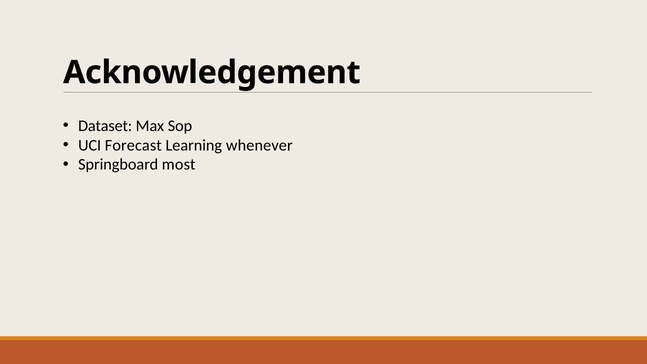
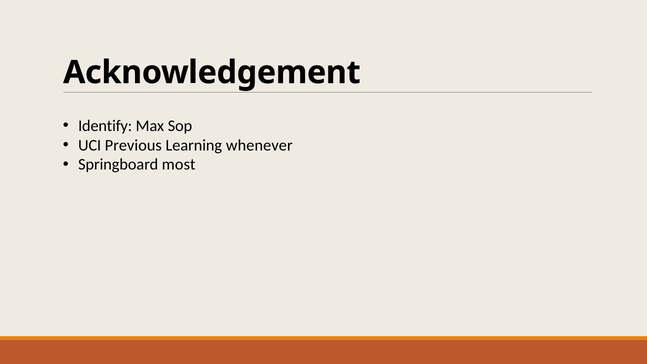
Dataset: Dataset -> Identify (105, 126)
Forecast: Forecast -> Previous (133, 145)
